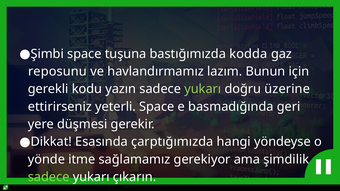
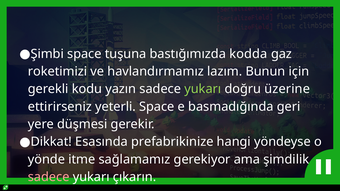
reposunu: reposunu -> roketimizi (58, 72)
çarptığımızda: çarptığımızda -> prefabrikinize (172, 142)
sadece colour: light green -> pink (49, 177)
